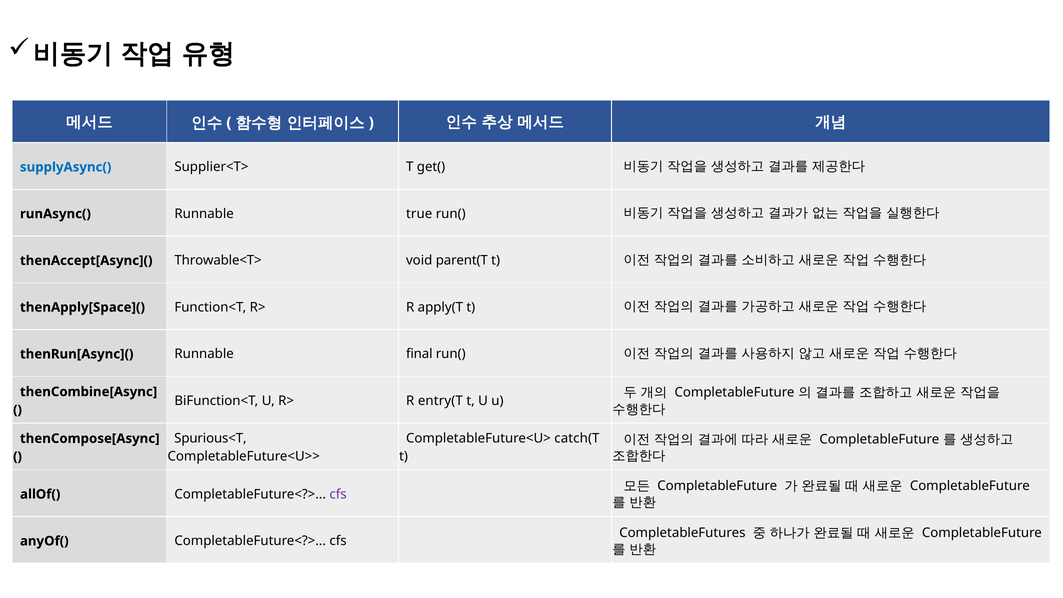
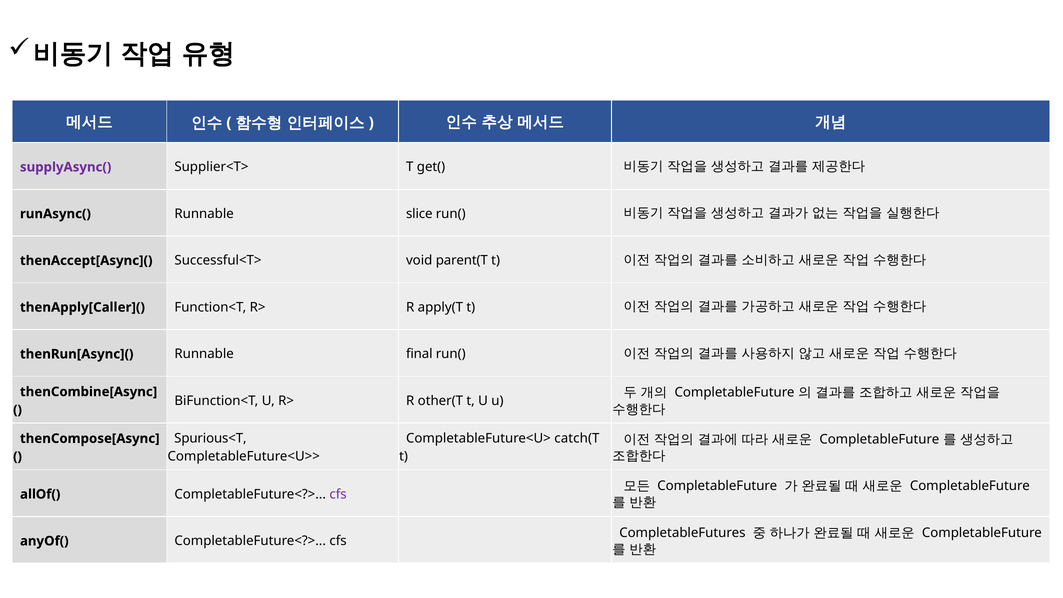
supplyAsync( colour: blue -> purple (66, 167)
true: true -> slice (419, 214)
Throwable<T>: Throwable<T> -> Successful<T> (218, 261)
thenApply[Space](: thenApply[Space]( -> thenApply[Caller]( (82, 307)
entry(T: entry(T -> other(T (440, 401)
